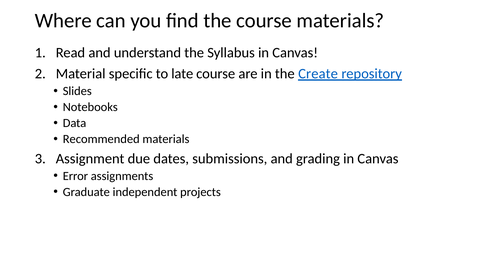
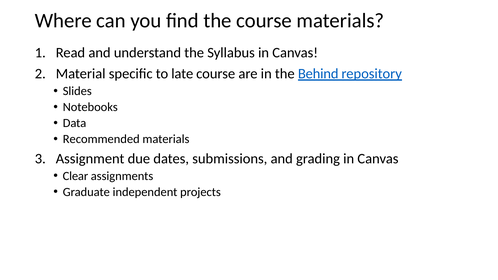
Create: Create -> Behind (318, 74)
Error: Error -> Clear (75, 176)
